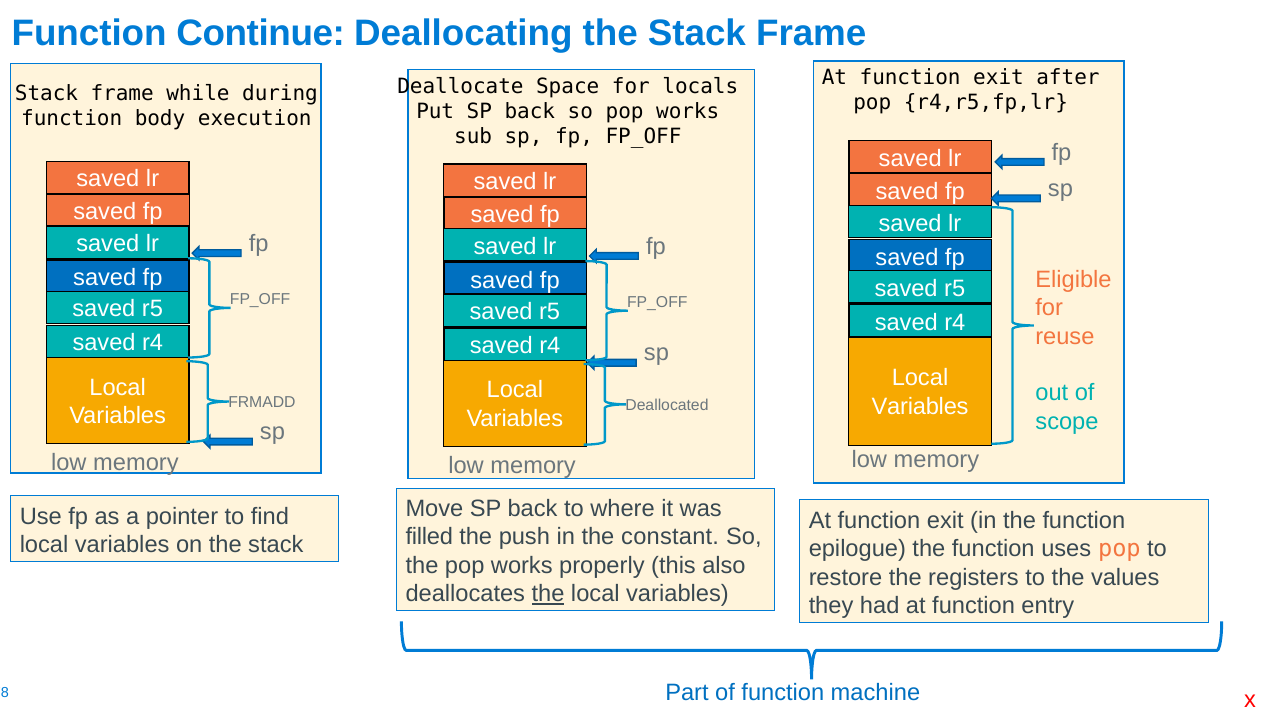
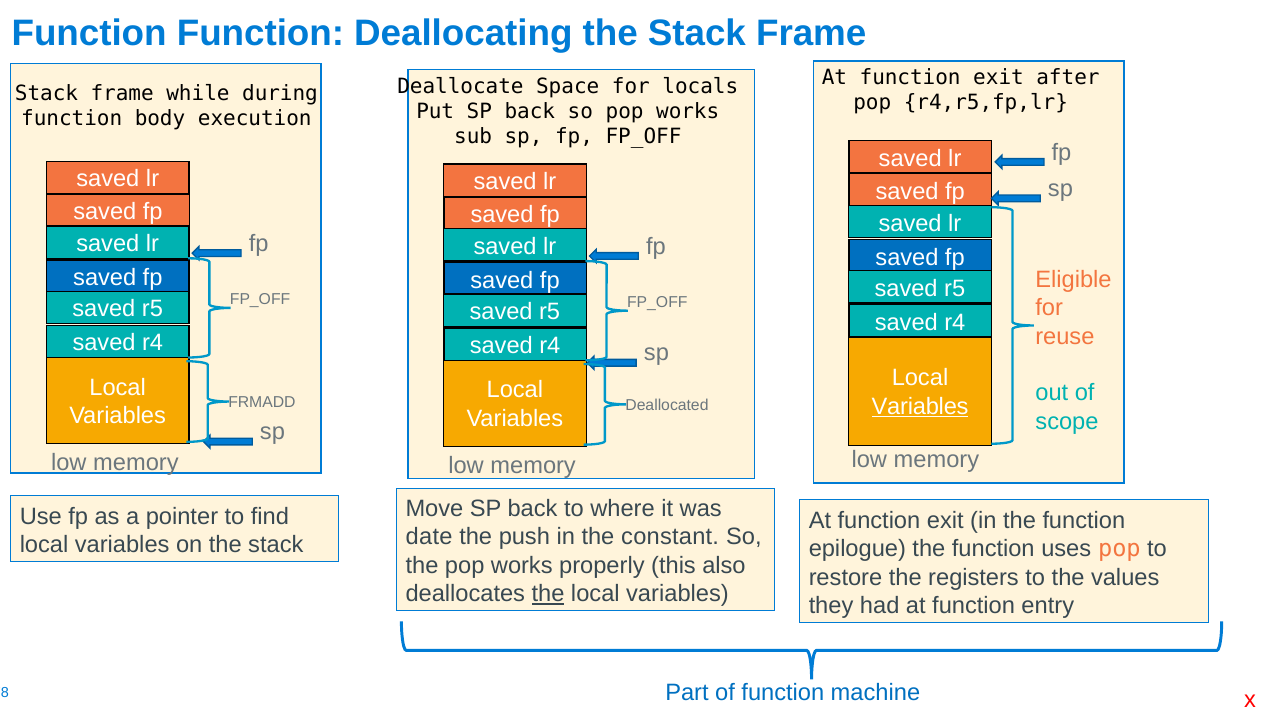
Function Continue: Continue -> Function (260, 34)
Variables underline: none -> present (920, 406)
filled: filled -> date (429, 537)
